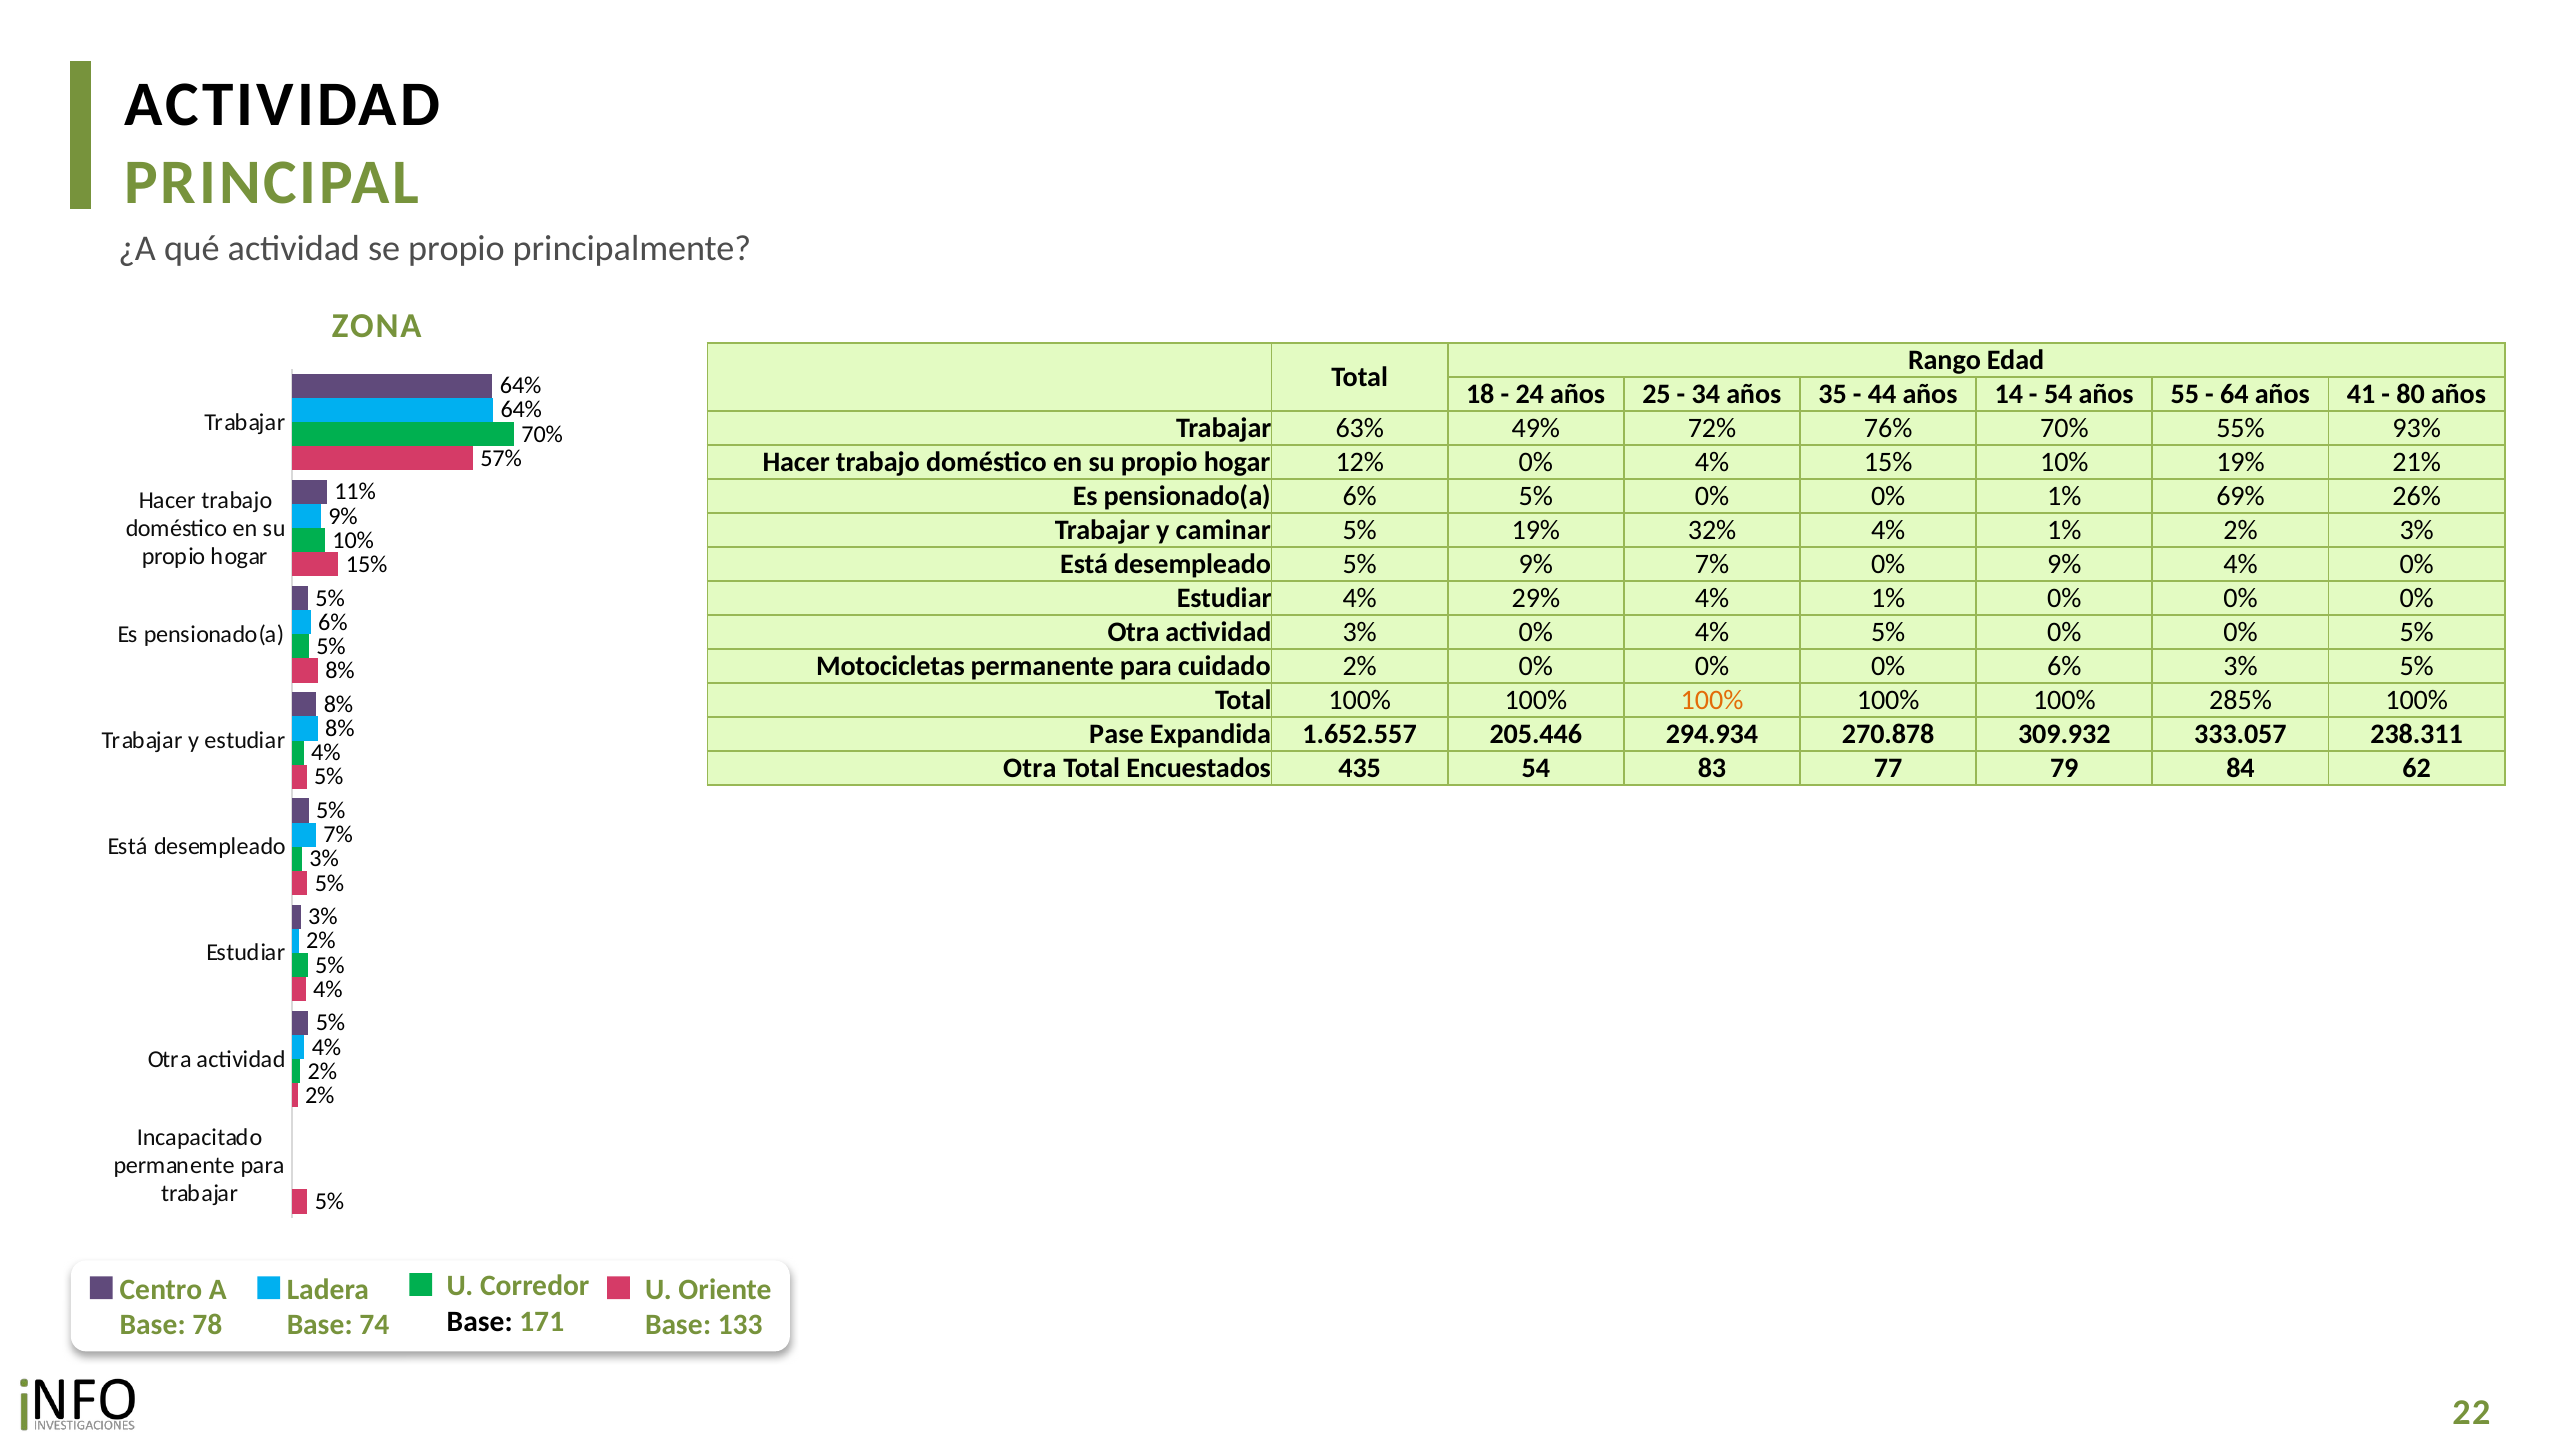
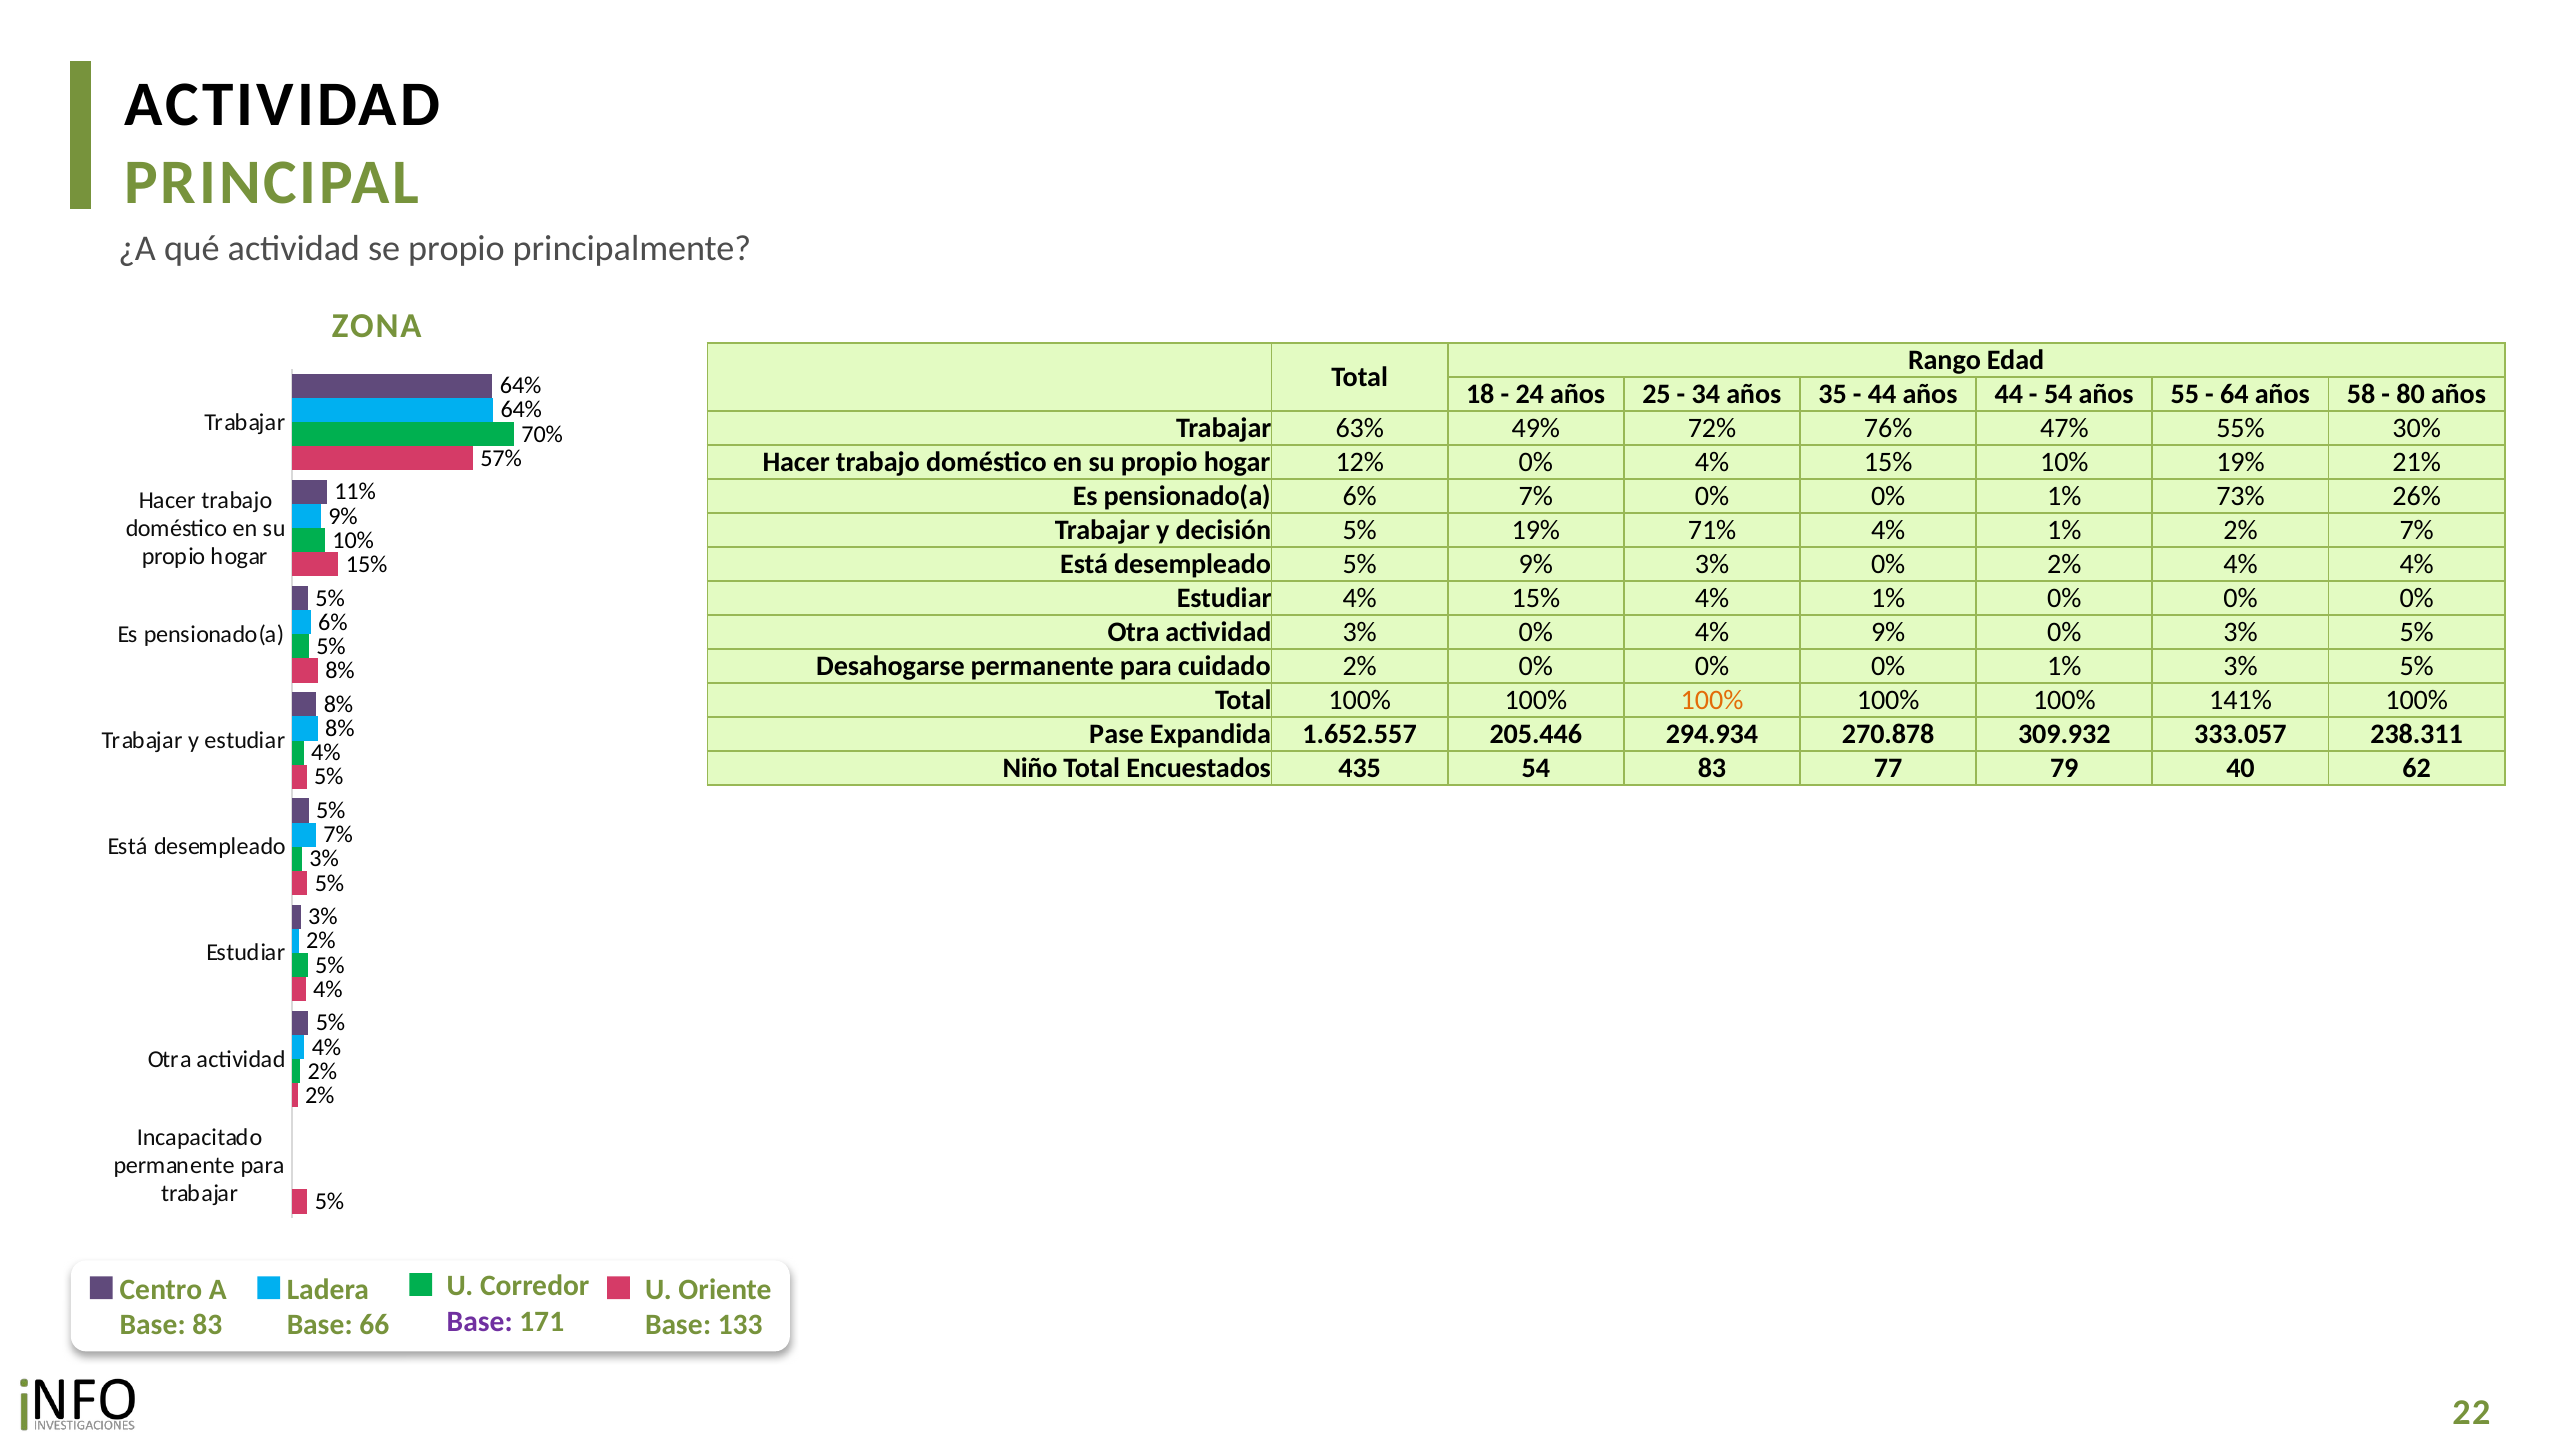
años 14: 14 -> 44 (2009, 395)
41: 41 -> 58 (2361, 395)
76% 70%: 70% -> 47% (2064, 429)
93%: 93% -> 30% (2417, 429)
6% 5%: 5% -> 7% (1536, 497)
69%: 69% -> 73% (2241, 497)
caminar: caminar -> decisión (1223, 531)
32%: 32% -> 71% (1712, 531)
2% 3%: 3% -> 7% (2417, 531)
9% 7%: 7% -> 3% (1712, 565)
0% 9%: 9% -> 2% (2064, 565)
4% 0%: 0% -> 4% (2417, 565)
Estudiar 4% 29%: 29% -> 15% (1536, 599)
4% 5%: 5% -> 9% (1888, 633)
0%: 0% -> 3% (2241, 633)
Motocicletas: Motocicletas -> Desahogarse (890, 667)
0% 0% 0% 6%: 6% -> 1% (2064, 667)
285%: 285% -> 141% (2241, 701)
Otra: Otra -> Niño (1030, 769)
84: 84 -> 40 (2240, 769)
Base colour: black -> purple (480, 1322)
Base 78: 78 -> 83 (207, 1325)
74: 74 -> 66 (374, 1325)
